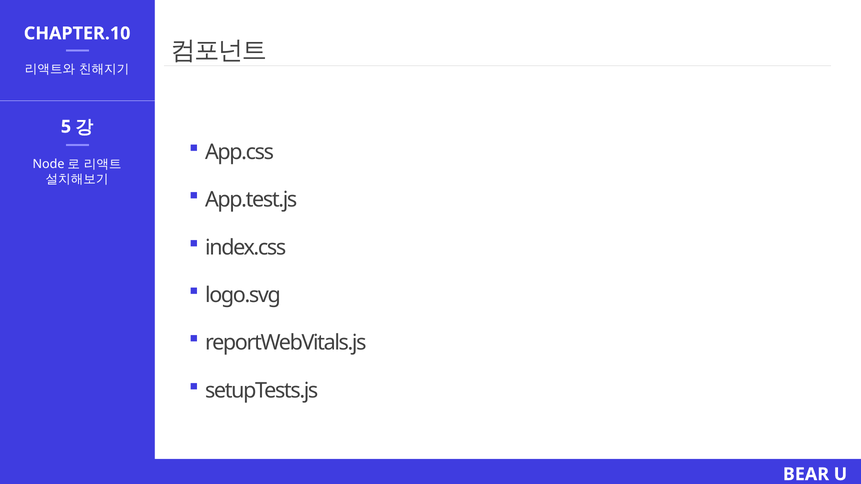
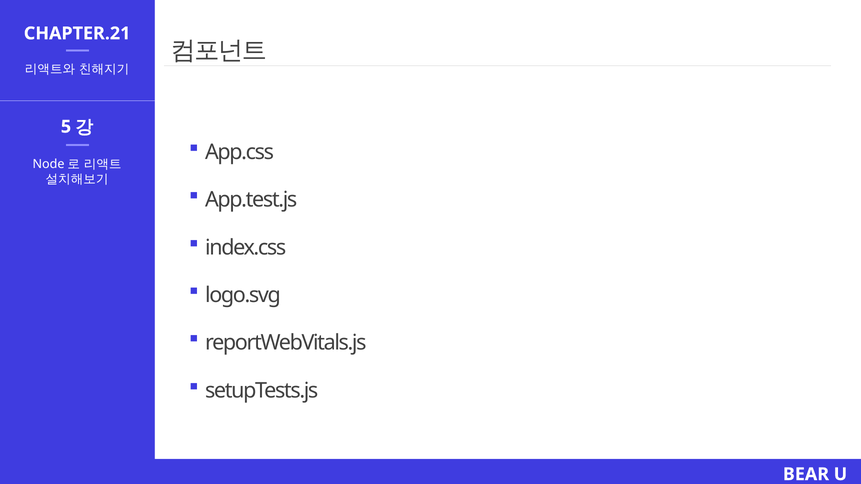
CHAPTER.10: CHAPTER.10 -> CHAPTER.21 (77, 33)
